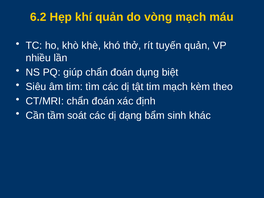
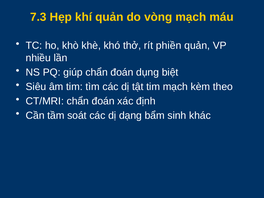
6.2: 6.2 -> 7.3 (38, 17)
tuyến: tuyến -> phiền (169, 46)
